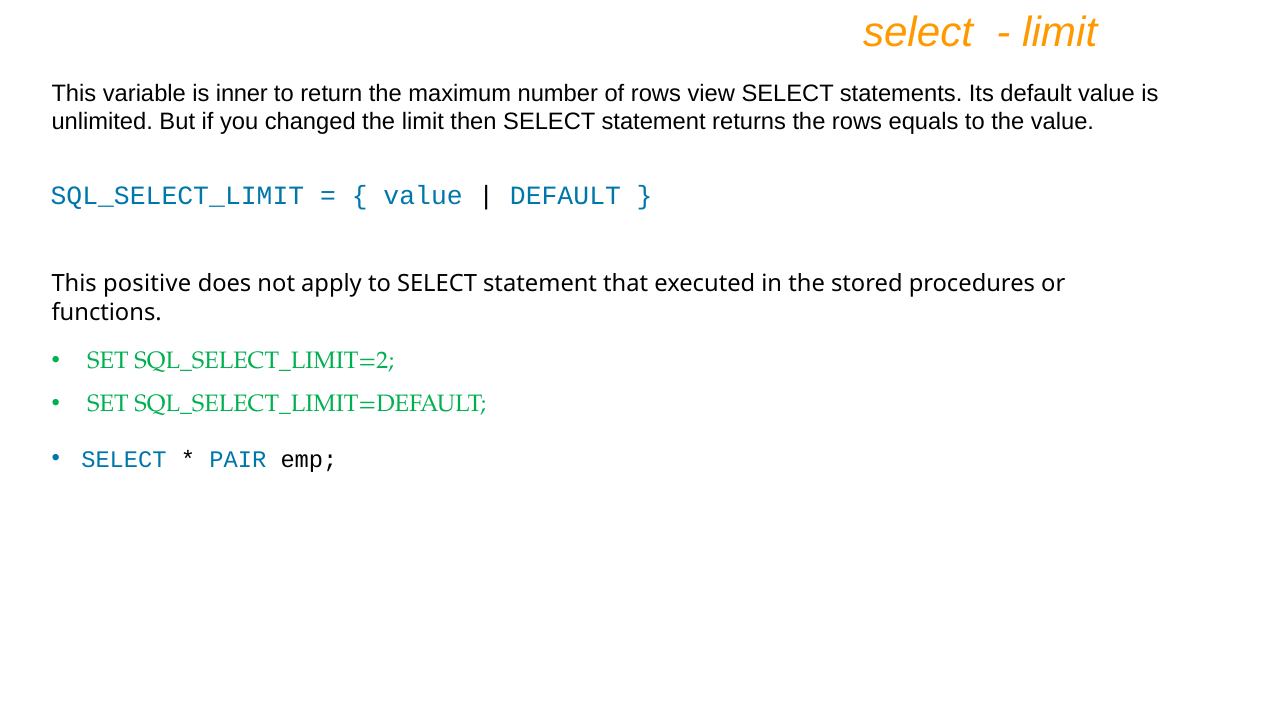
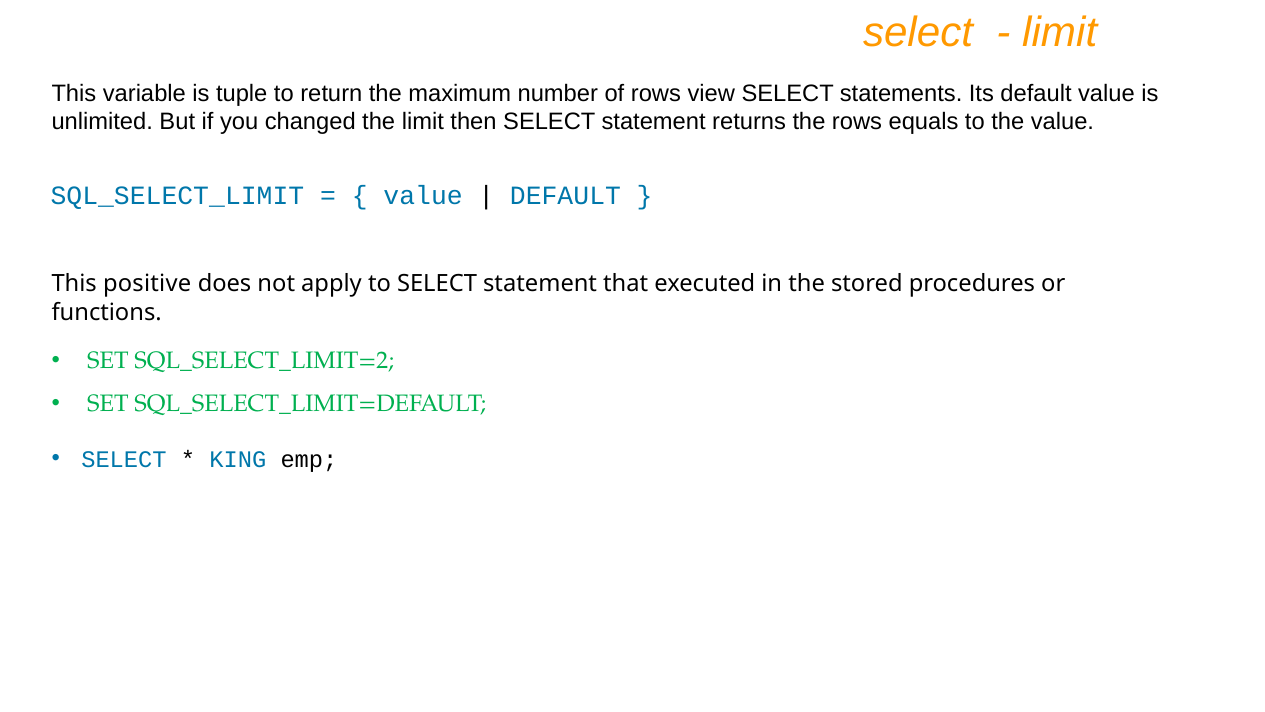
inner: inner -> tuple (242, 93)
PAIR: PAIR -> KING (238, 459)
